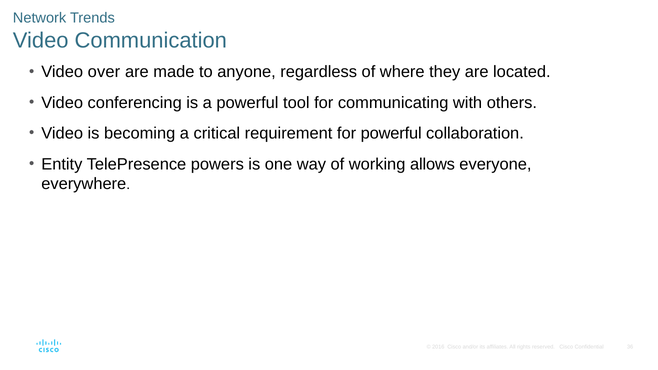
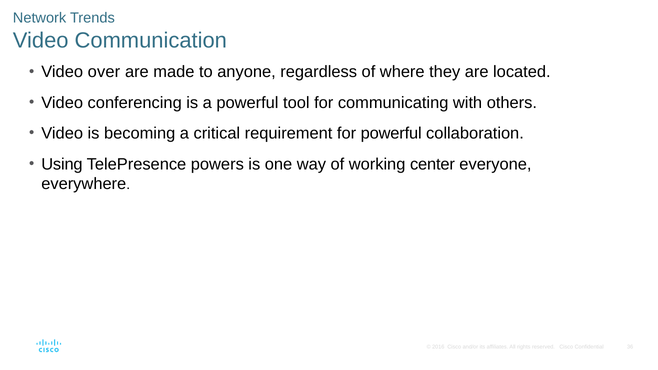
Entity: Entity -> Using (62, 164)
allows: allows -> center (432, 164)
